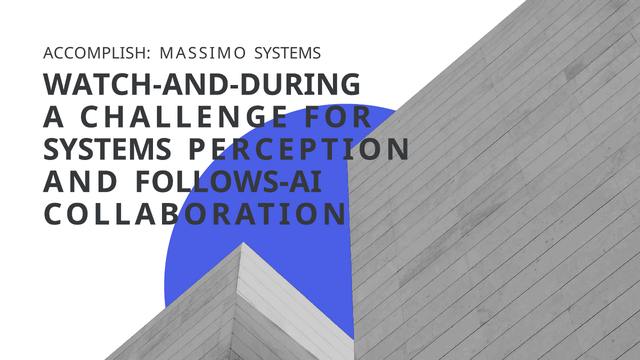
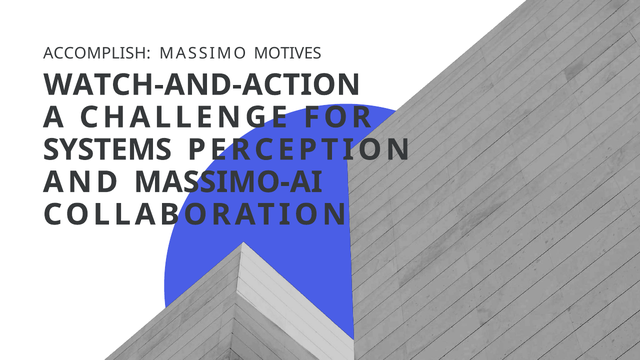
MASSIMO SYSTEMS: SYSTEMS -> MOTIVES (288, 54)
WATCH-AND-DURING: WATCH-AND-DURING -> WATCH-AND-ACTION (202, 85)
FOLLOWS-AI: FOLLOWS-AI -> MASSIMO-AI (228, 182)
